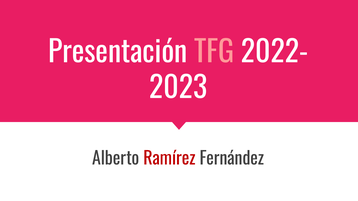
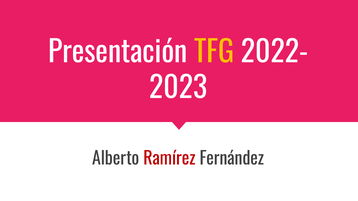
TFG colour: pink -> yellow (214, 53)
